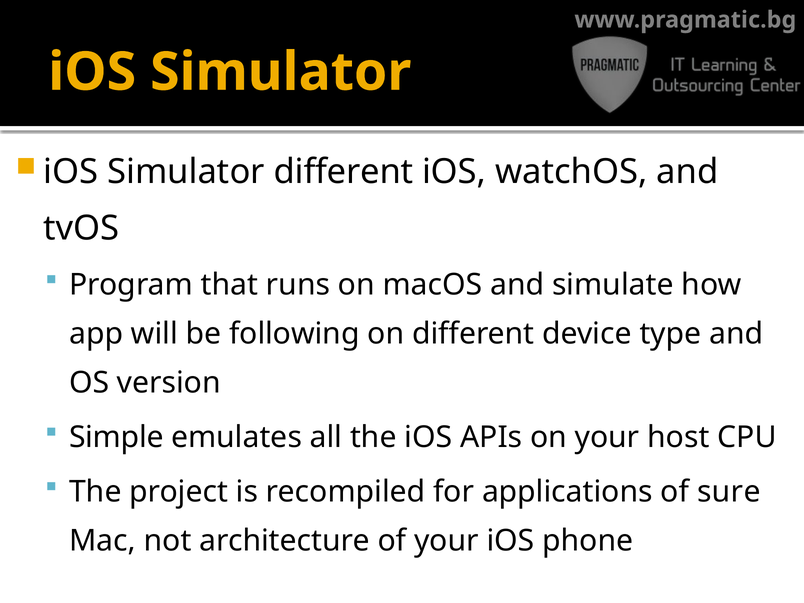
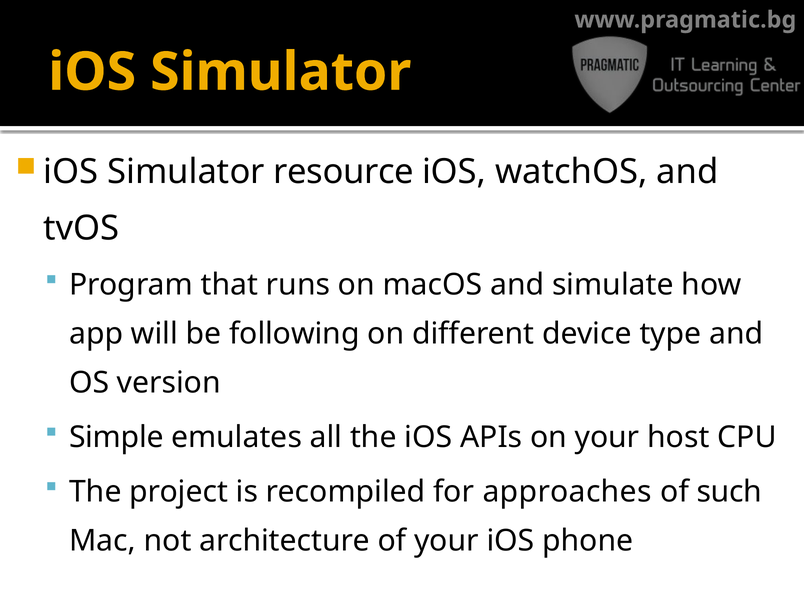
Simulator different: different -> resource (344, 172)
applications: applications -> approaches (567, 492)
sure: sure -> such (729, 492)
